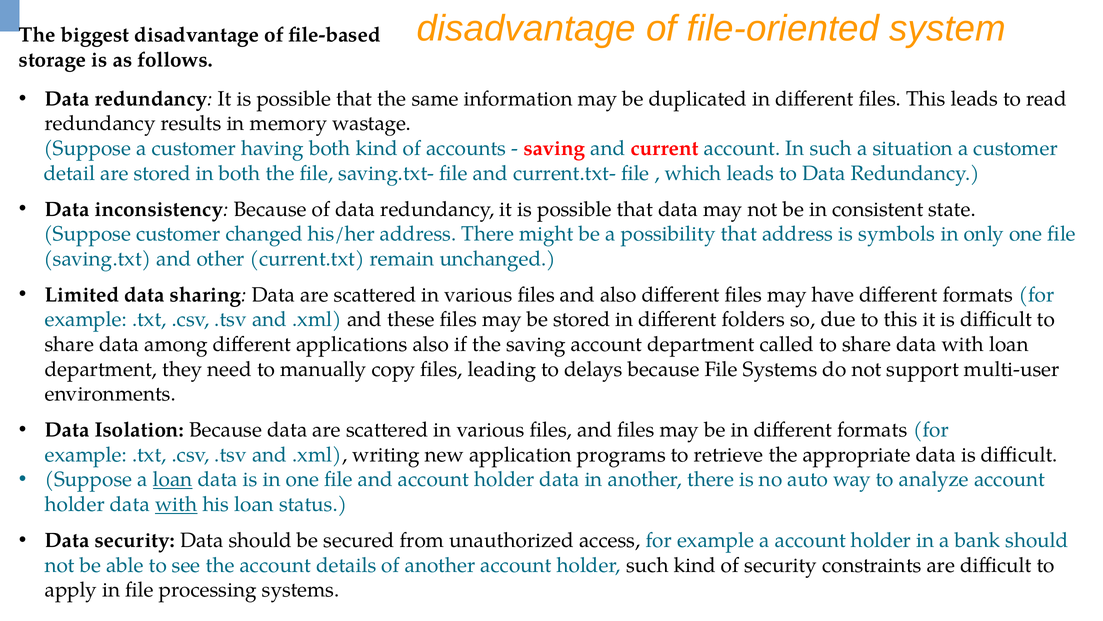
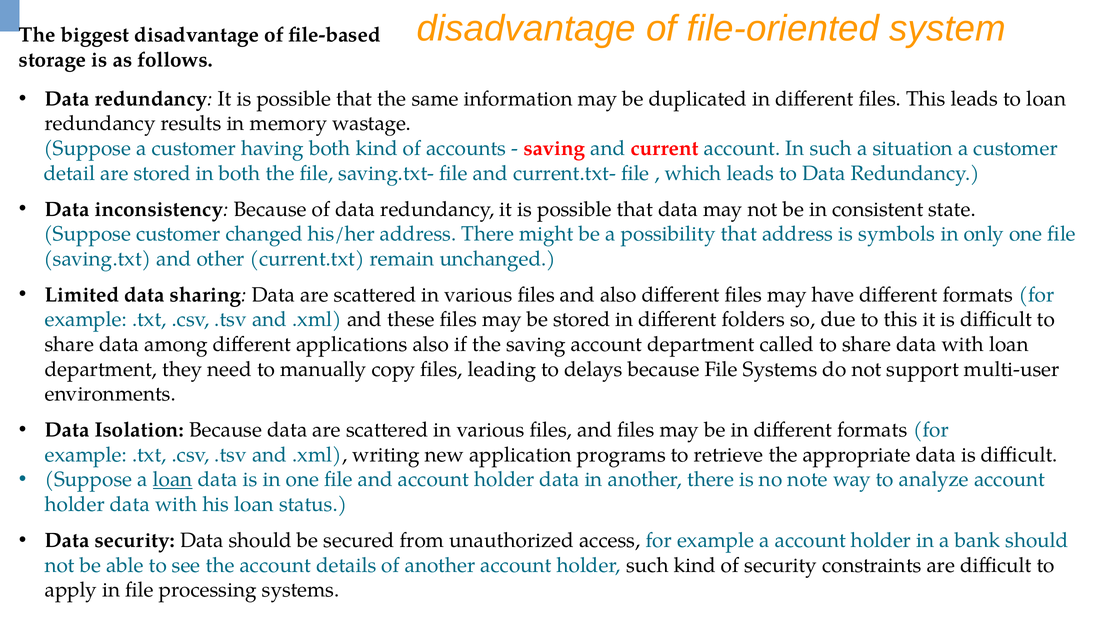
to read: read -> loan (1046, 99)
auto: auto -> note (808, 479)
with underline: present -> none (176, 504)
